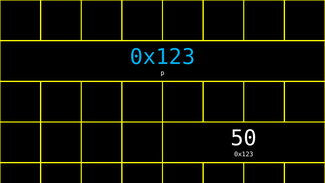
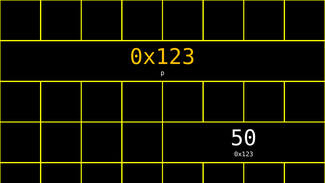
0x123 colour: light blue -> yellow (162, 57)
